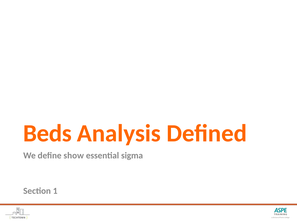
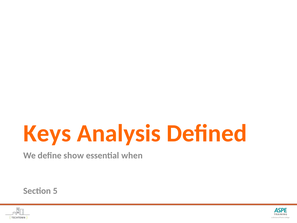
Beds: Beds -> Keys (47, 133)
sigma: sigma -> when (132, 155)
1: 1 -> 5 (55, 191)
